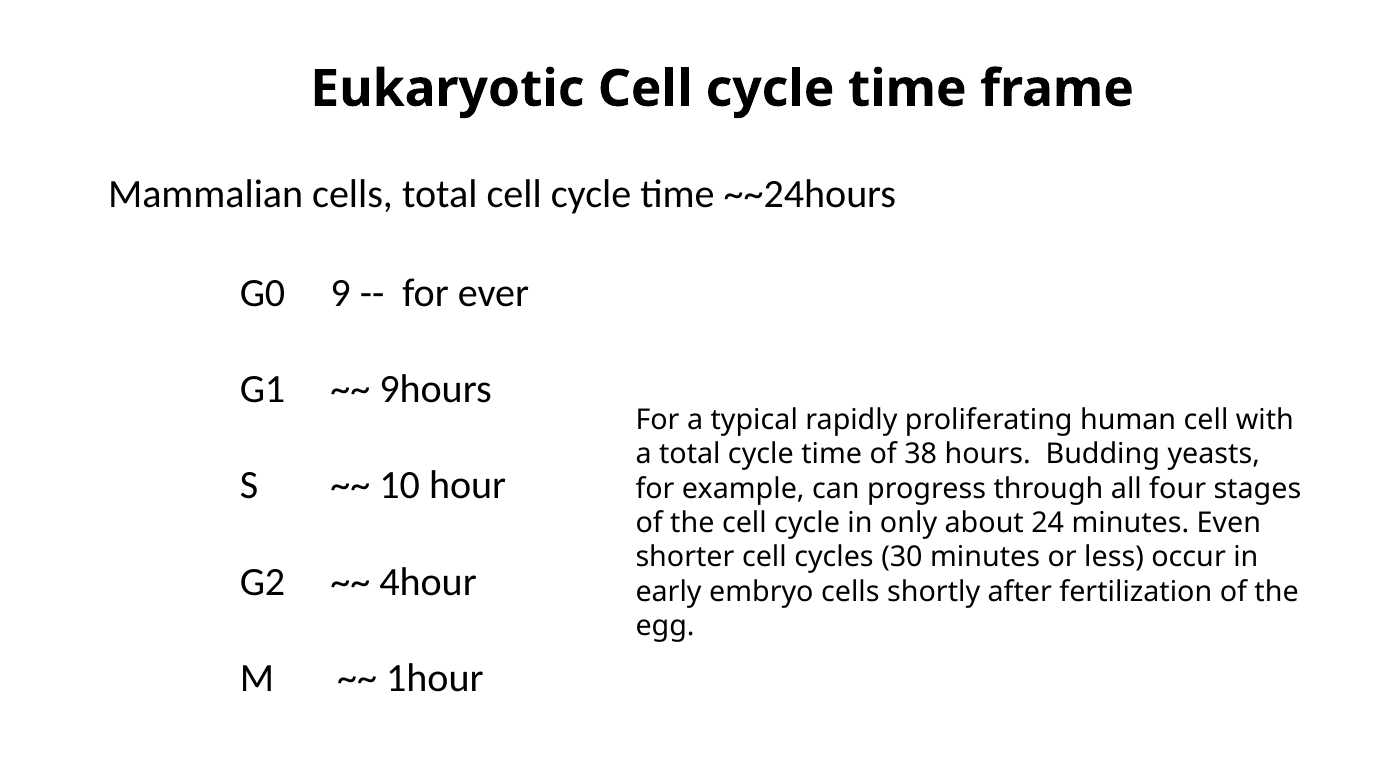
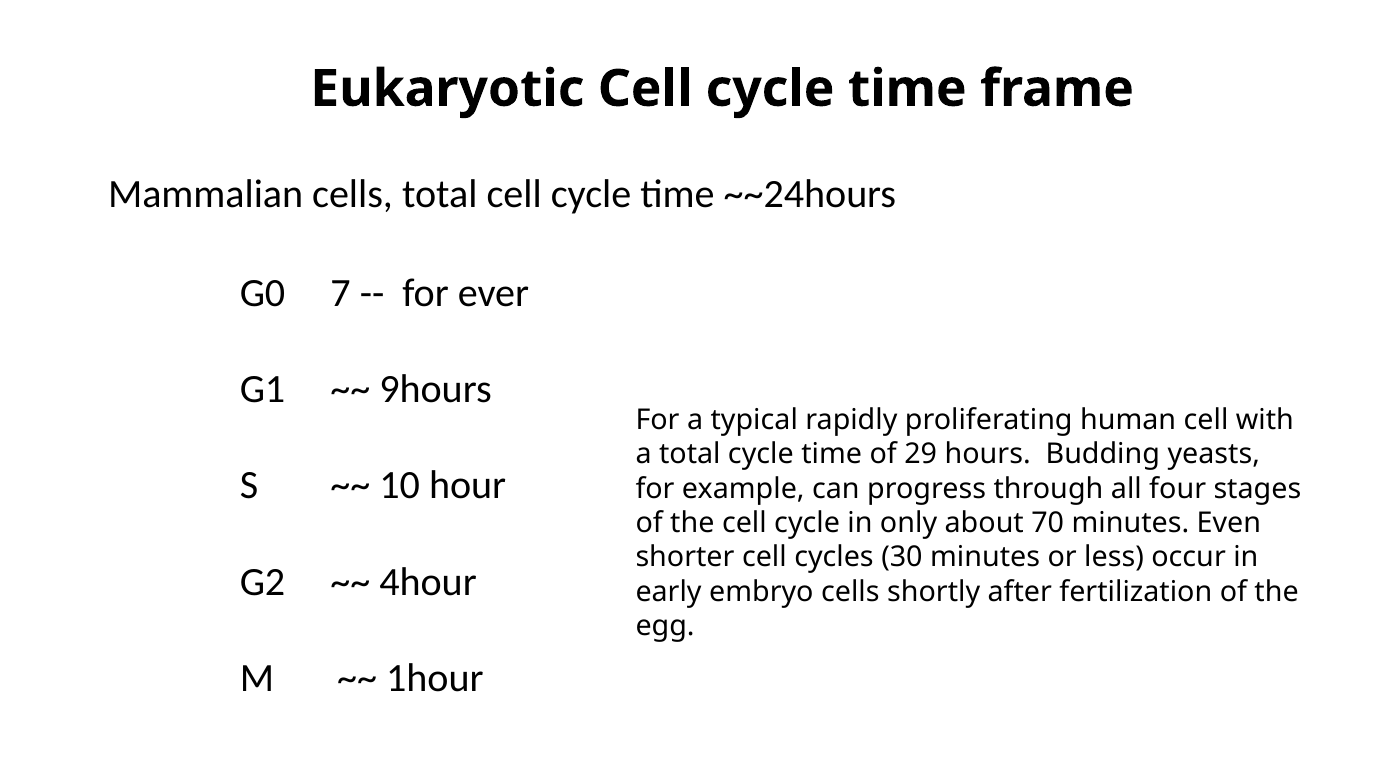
9: 9 -> 7 (341, 293)
38: 38 -> 29 (921, 454)
24: 24 -> 70 (1048, 523)
